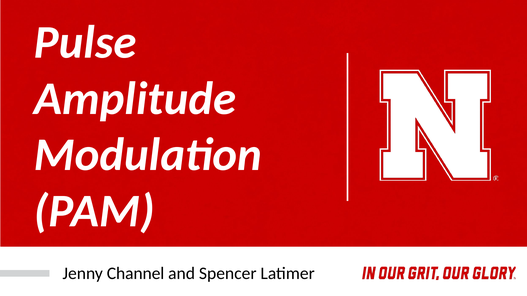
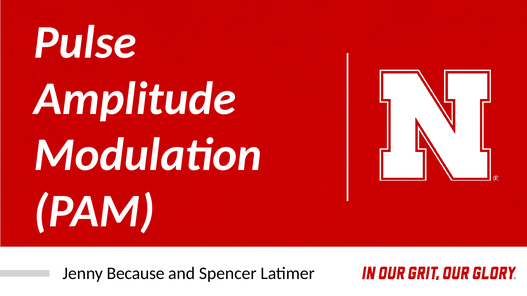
Channel: Channel -> Because (136, 274)
